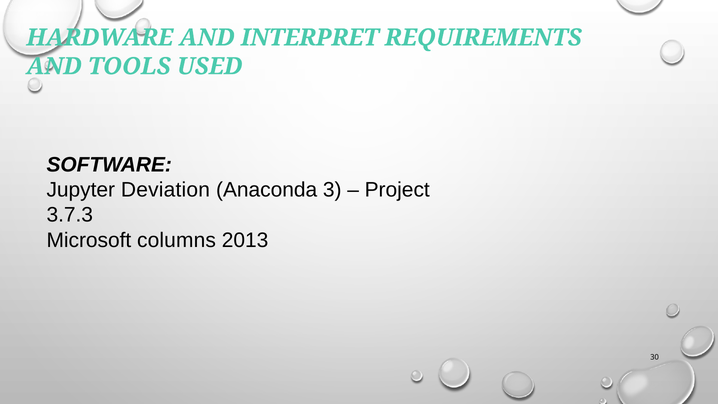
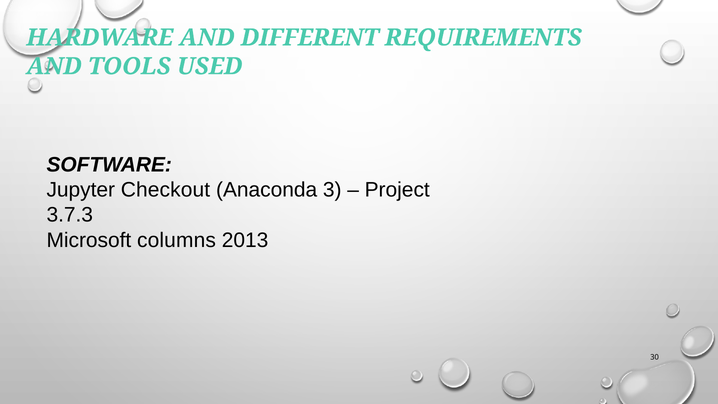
INTERPRET: INTERPRET -> DIFFERENT (310, 38)
Deviation: Deviation -> Checkout (165, 190)
